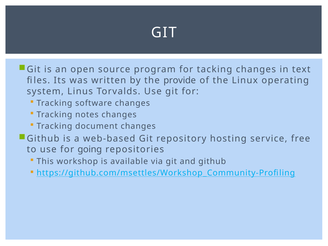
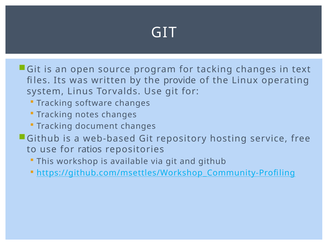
going: going -> ratios (90, 149)
